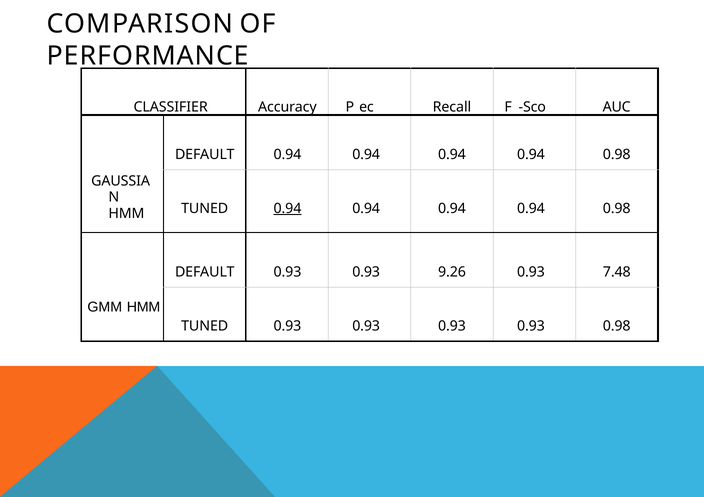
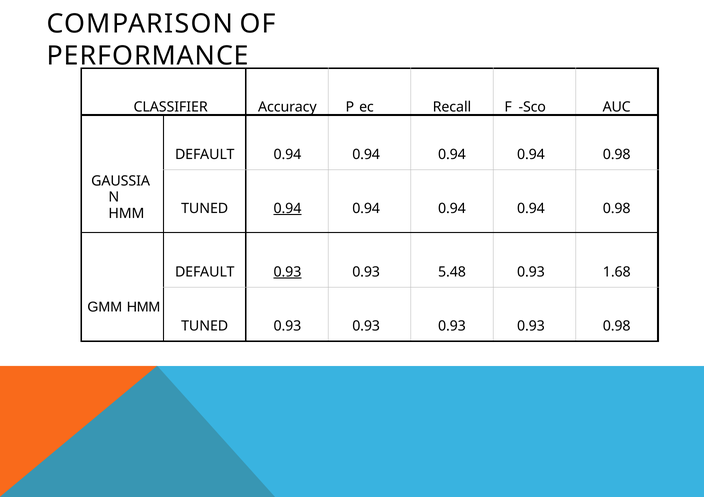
0.93 underline: none -> present (287, 272)
9.26: 9.26 -> 5.48 (452, 272)
7.48: 7.48 -> 1.68 (617, 272)
